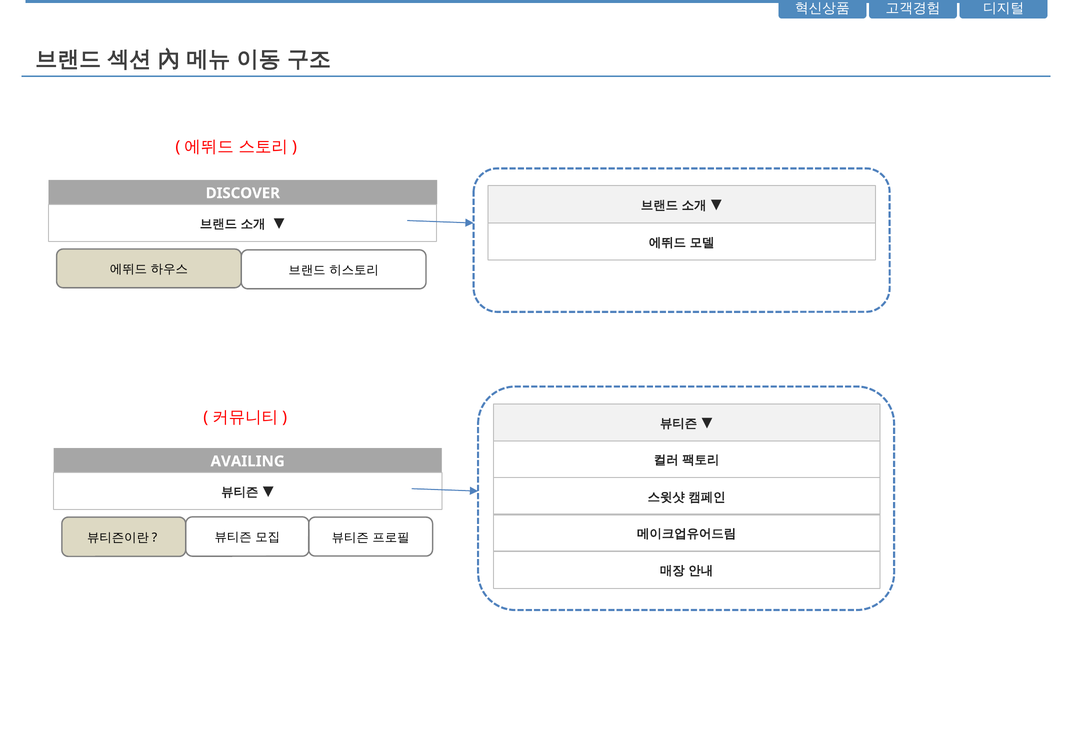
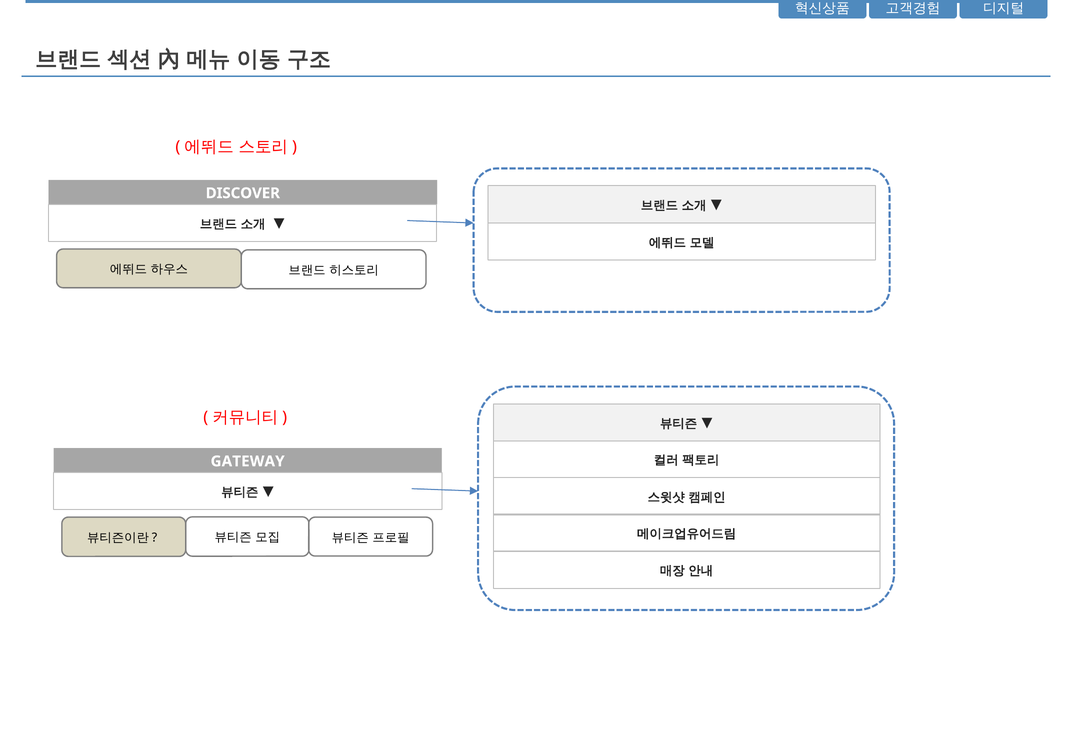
AVAILING: AVAILING -> GATEWAY (248, 461)
